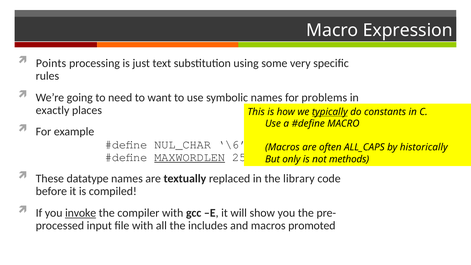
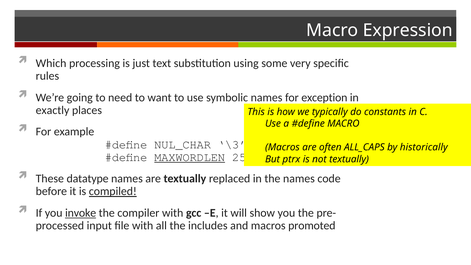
Points: Points -> Which (51, 63)
problems: problems -> exception (324, 97)
typically underline: present -> none (330, 112)
\6: \6 -> \3 (232, 144)
only: only -> ptrx (291, 159)
not methods: methods -> textually (349, 159)
the library: library -> names (299, 179)
compiled underline: none -> present (113, 191)
